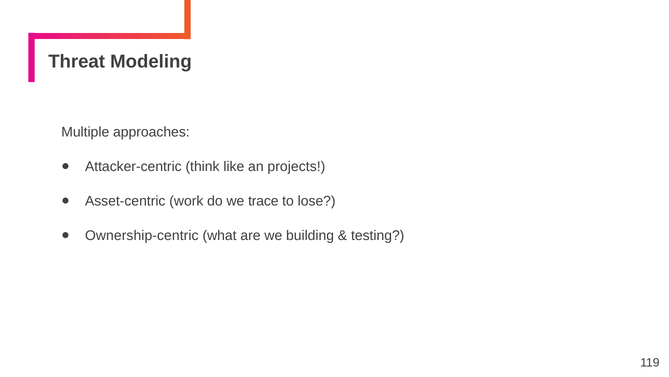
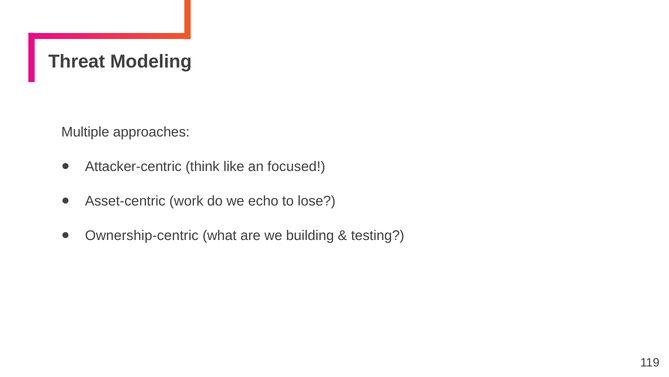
projects: projects -> focused (296, 166)
trace: trace -> echo (263, 201)
